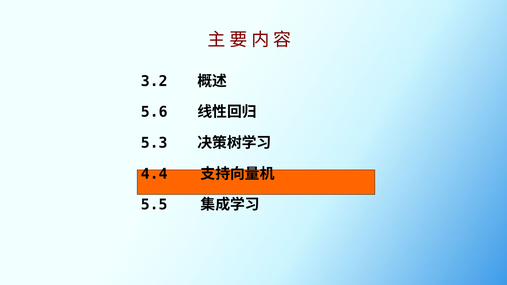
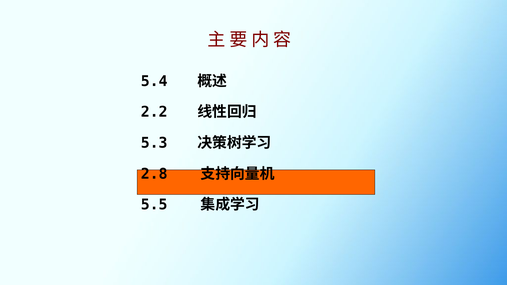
3.2: 3.2 -> 5.4 (154, 81)
5.6: 5.6 -> 2.2 (154, 112)
4.4: 4.4 -> 2.8 (154, 174)
